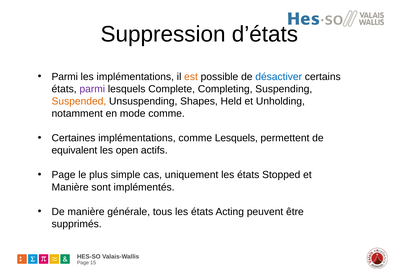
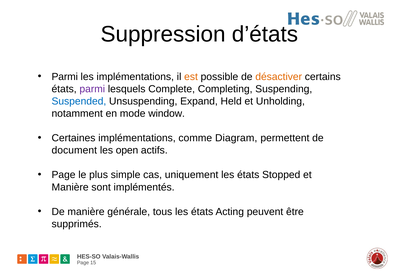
désactiver colour: blue -> orange (279, 77)
Suspended colour: orange -> blue (79, 101)
Shapes: Shapes -> Expand (199, 101)
mode comme: comme -> window (167, 114)
comme Lesquels: Lesquels -> Diagram (236, 138)
equivalent: equivalent -> document (74, 150)
